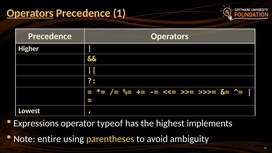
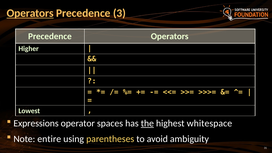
1: 1 -> 3 (119, 13)
typeof: typeof -> spaces (110, 123)
the underline: none -> present (147, 123)
implements: implements -> whitespace (209, 123)
